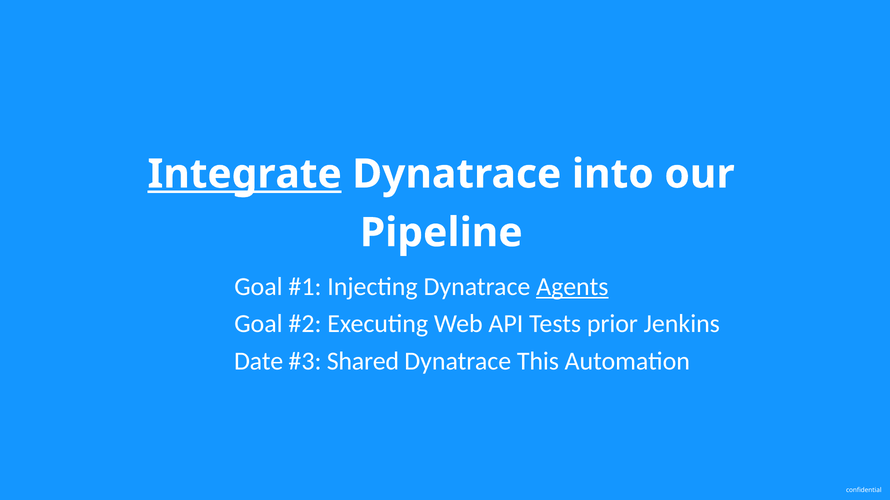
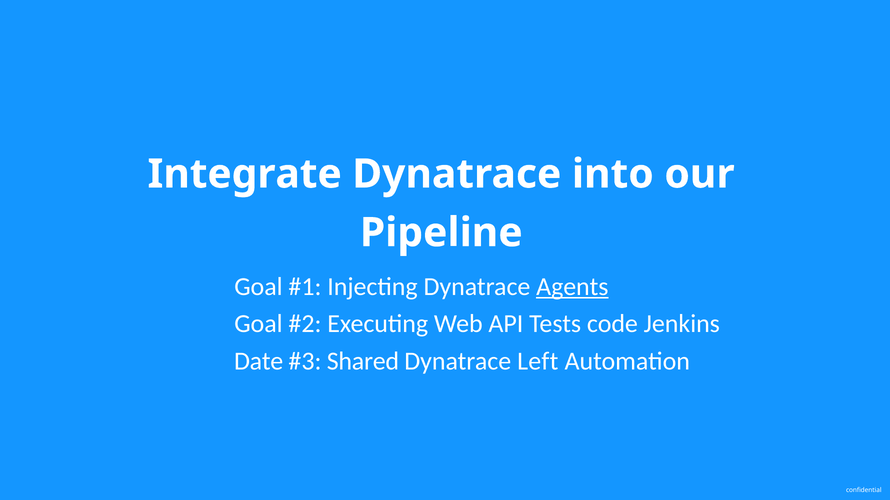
Integrate underline: present -> none (245, 174)
prior: prior -> code (612, 324)
This: This -> Left (538, 362)
